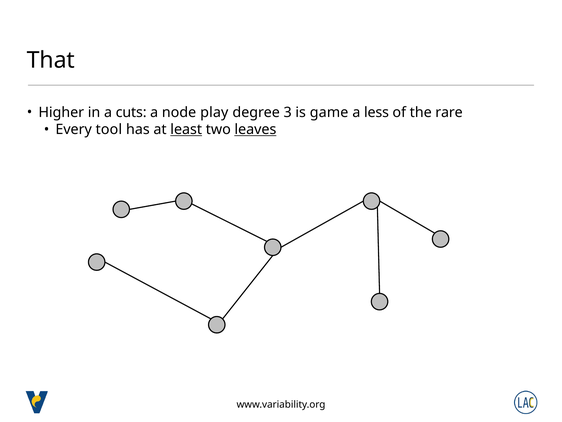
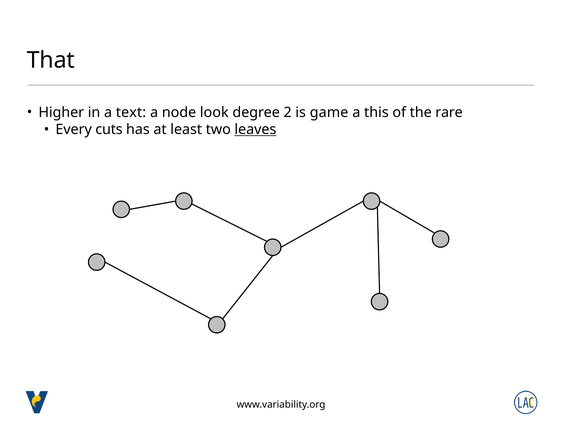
cuts: cuts -> text (131, 112)
play: play -> look (214, 112)
3: 3 -> 2 (288, 112)
less: less -> this (376, 112)
tool: tool -> cuts (109, 129)
least underline: present -> none (186, 129)
